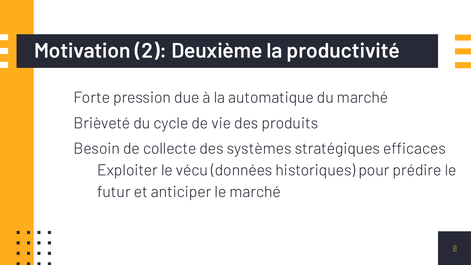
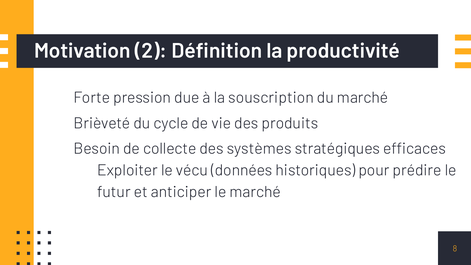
Deuxième: Deuxième -> Définition (217, 51)
automatique: automatique -> souscription (271, 98)
